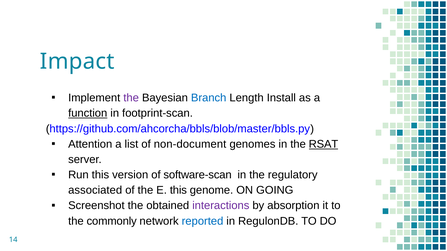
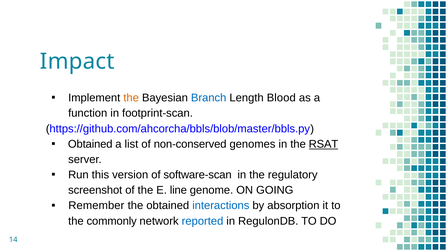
the colour: purple -> orange (131, 98)
Install: Install -> Blood (281, 98)
function underline: present -> none (88, 114)
Attention: Attention -> Obtained (90, 144)
non-document: non-document -> non-conserved (190, 144)
associated: associated -> screenshot (95, 191)
E this: this -> line (178, 191)
Screenshot: Screenshot -> Remember (96, 206)
interactions colour: purple -> blue (221, 206)
